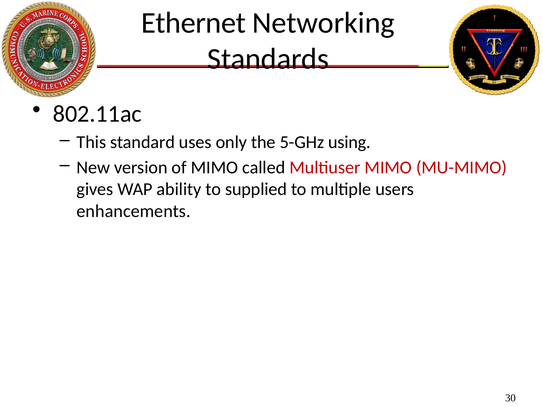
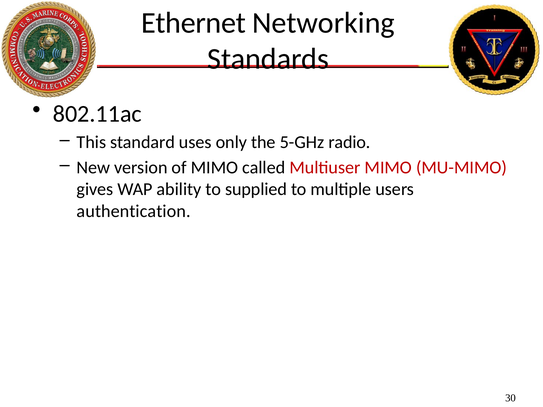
using: using -> radio (349, 142)
enhancements: enhancements -> authentication (134, 211)
